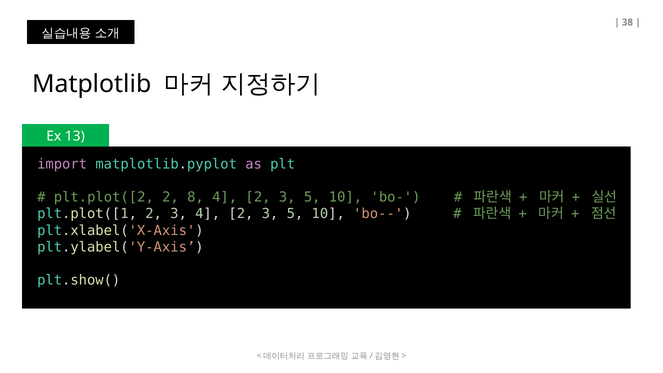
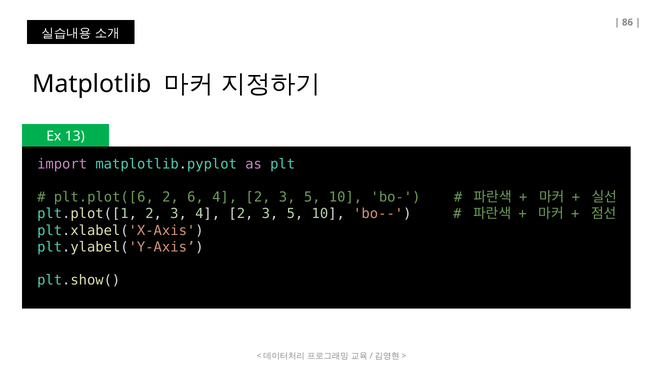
38: 38 -> 86 (627, 22)
plt.plot([2: plt.plot([2 -> plt.plot([6 (104, 197)
8: 8 -> 6 (195, 197)
